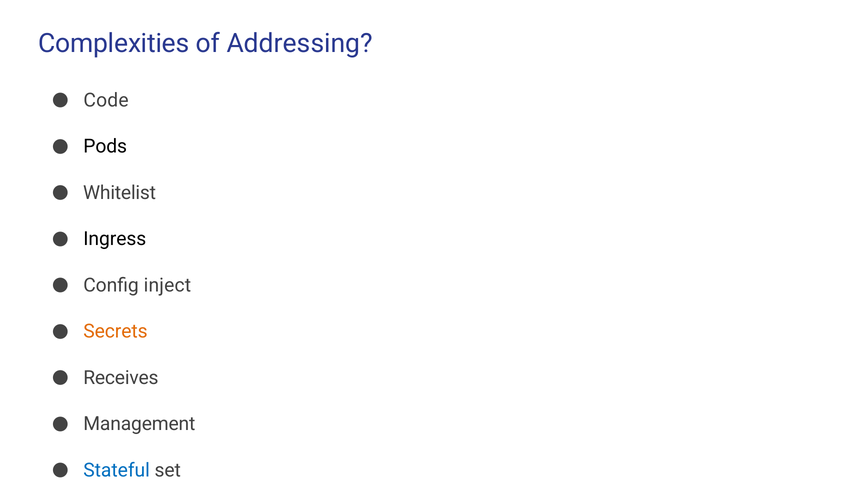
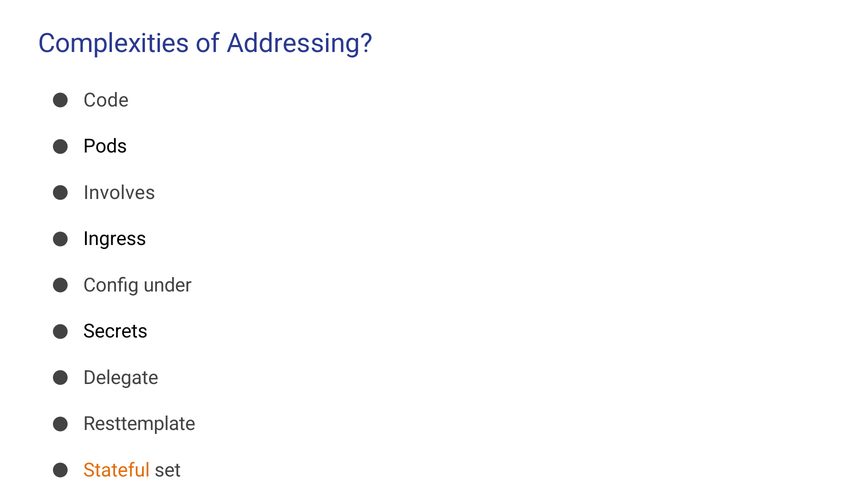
Whitelist: Whitelist -> Involves (119, 193)
inject: inject -> under (168, 285)
Secrets colour: orange -> black (115, 332)
Receives: Receives -> Delegate (121, 378)
Management: Management -> Resttemplate (139, 424)
Stateful colour: blue -> orange (117, 471)
